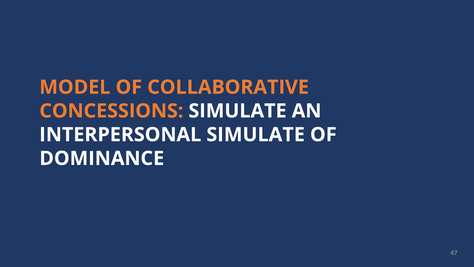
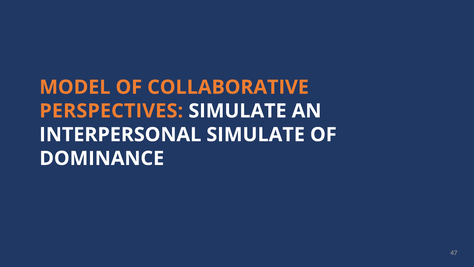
CONCESSIONS: CONCESSIONS -> PERSPECTIVES (111, 111)
